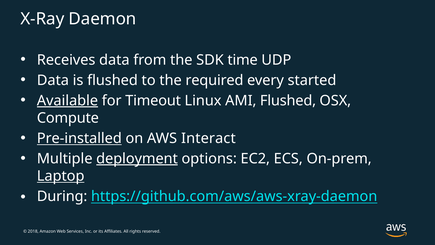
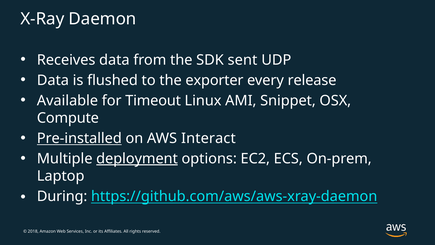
time: time -> sent (242, 60)
required: required -> exporter (214, 80)
started: started -> release (312, 80)
Available underline: present -> none (67, 101)
AMI Flushed: Flushed -> Snippet (288, 101)
Laptop underline: present -> none (61, 176)
